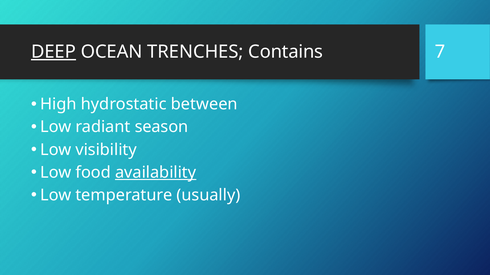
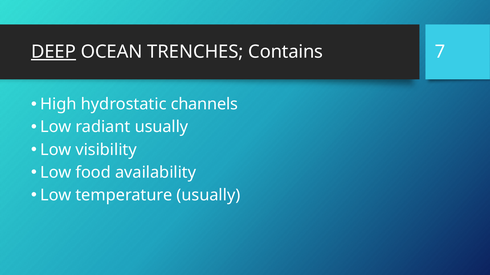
between: between -> channels (204, 104)
radiant season: season -> usually (161, 127)
availability underline: present -> none (156, 173)
